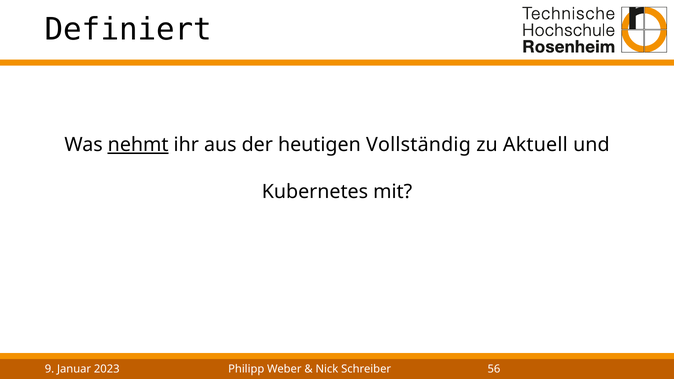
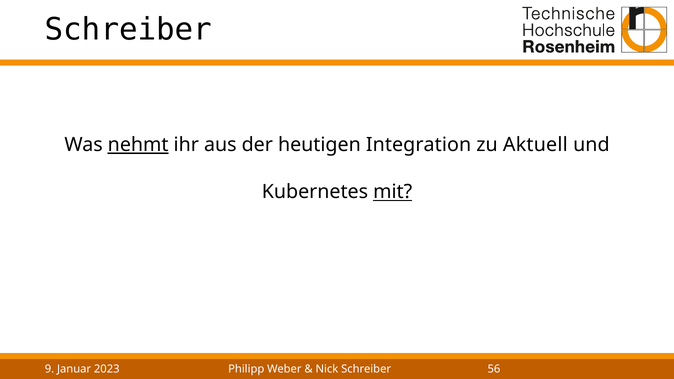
Definiert: Definiert -> Schreiber (128, 30)
Vollständig: Vollständig -> Integration (419, 145)
mit underline: none -> present (393, 192)
